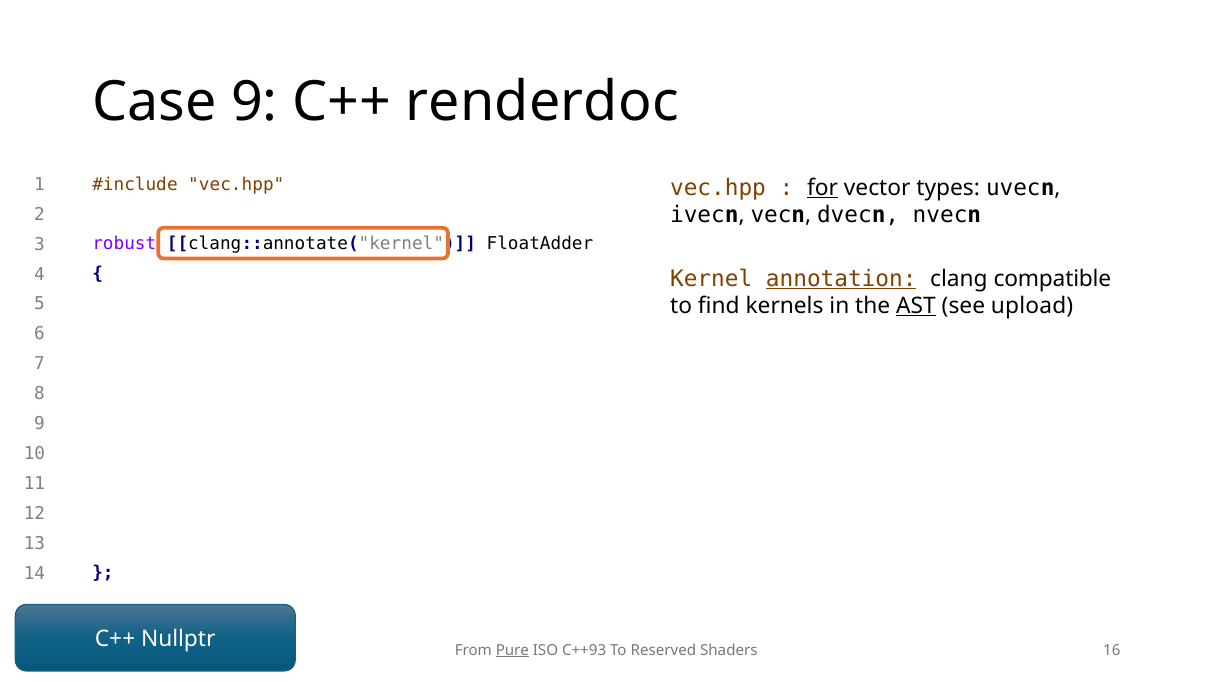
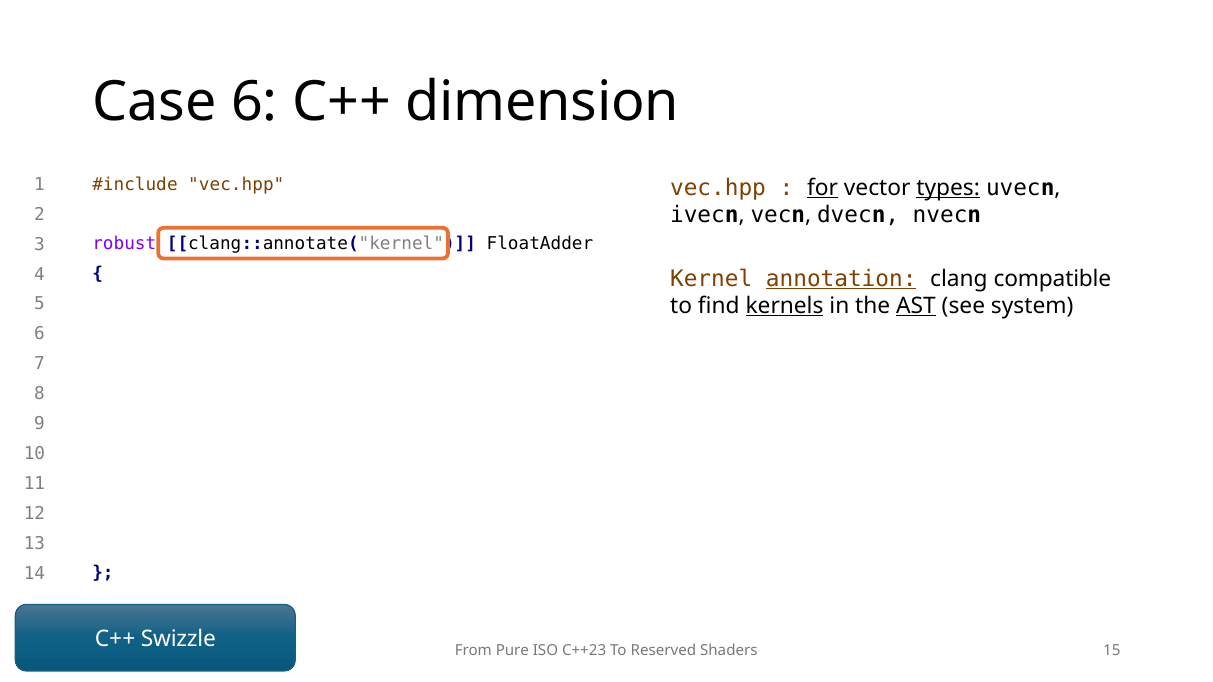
Case 9: 9 -> 6 (254, 102)
renderdoc: renderdoc -> dimension (542, 102)
types underline: none -> present (948, 188)
kernels underline: none -> present (785, 306)
upload: upload -> system (1032, 306)
Nullptr: Nullptr -> Swizzle (178, 640)
Pure underline: present -> none (512, 650)
C++93: C++93 -> C++23 (584, 650)
16: 16 -> 15 (1112, 650)
